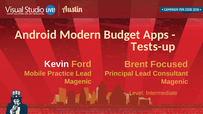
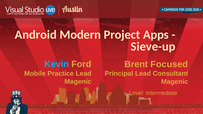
Budget: Budget -> Project (122, 35)
Tests-up: Tests-up -> Sieve-up (153, 47)
Kevin colour: white -> light blue (57, 64)
